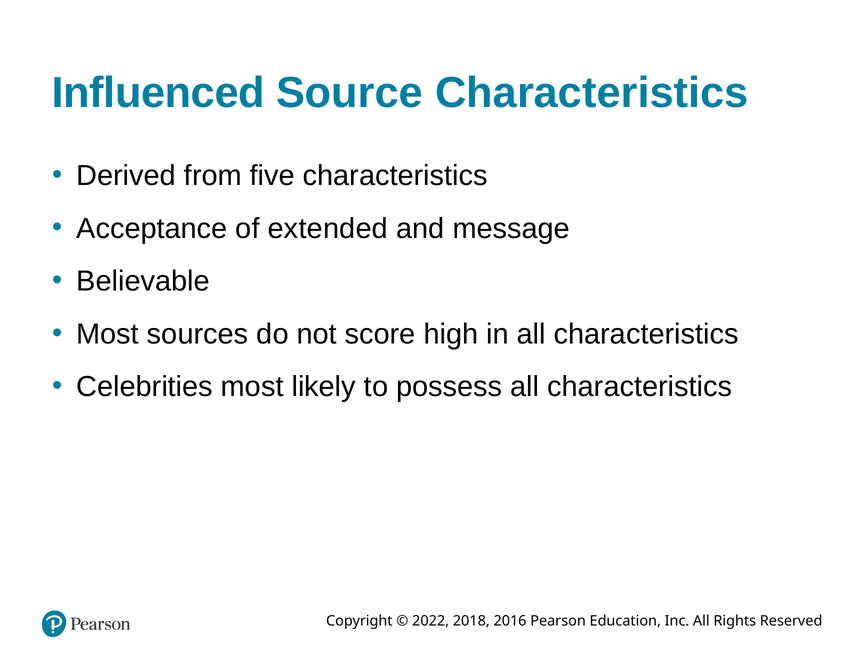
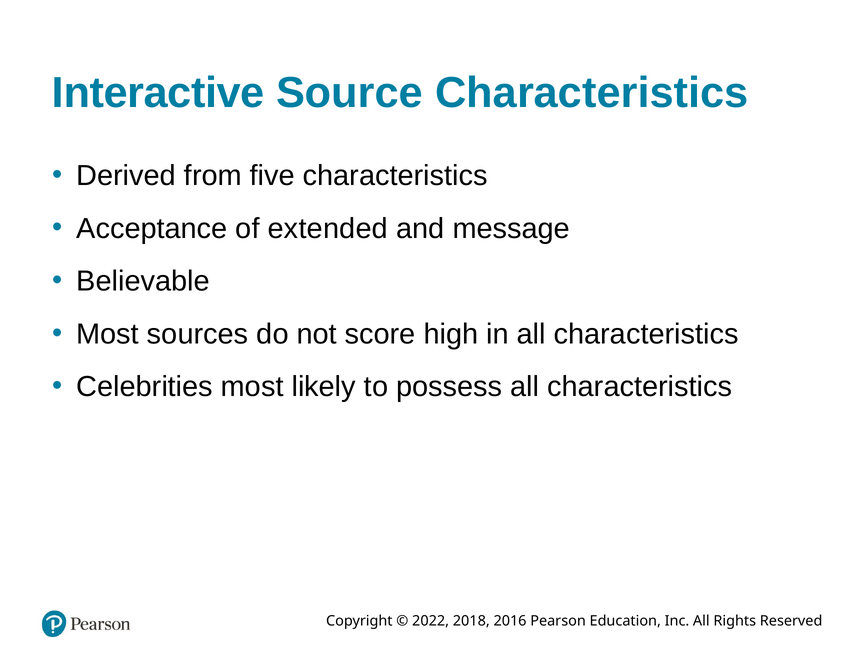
Influenced: Influenced -> Interactive (158, 93)
